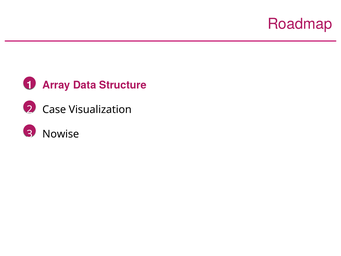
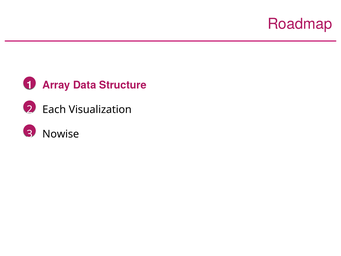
Case: Case -> Each (54, 110)
